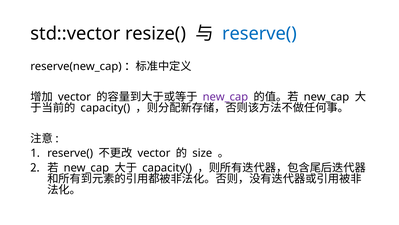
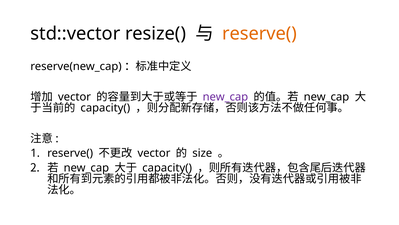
reserve( colour: blue -> orange (259, 34)
